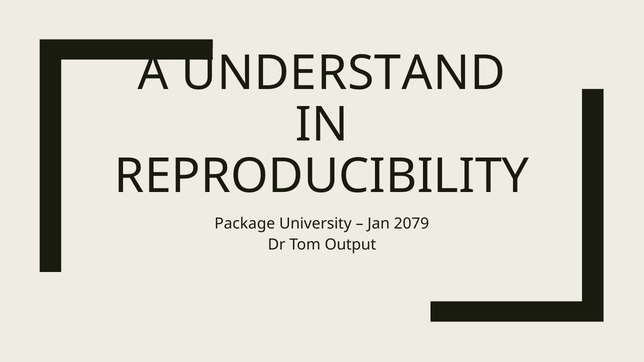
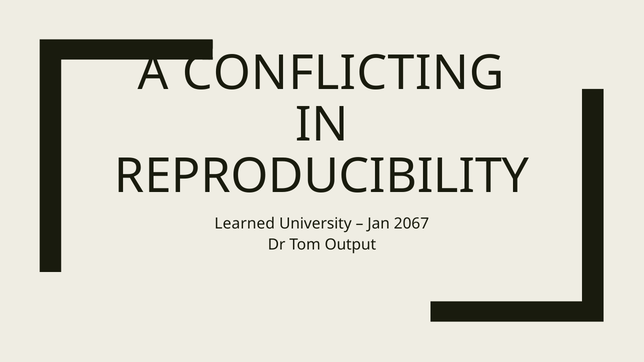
UNDERSTAND: UNDERSTAND -> CONFLICTING (343, 73)
Package: Package -> Learned (245, 224)
2079: 2079 -> 2067 (411, 224)
